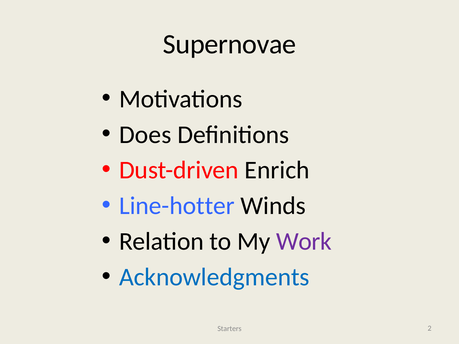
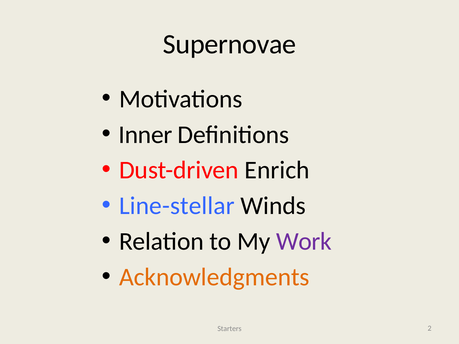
Does: Does -> Inner (145, 135)
Line-hotter: Line-hotter -> Line-stellar (177, 206)
Acknowledgments colour: blue -> orange (214, 277)
